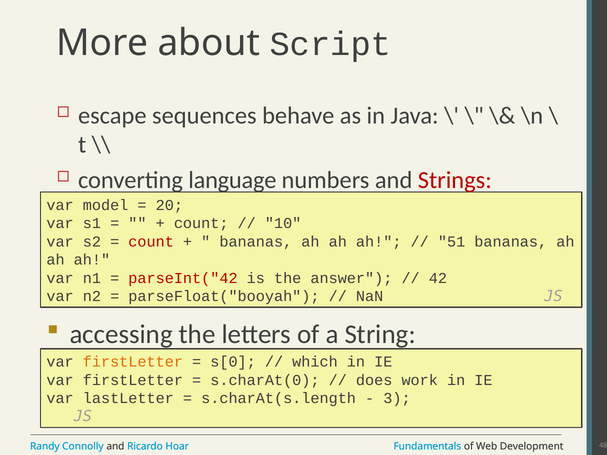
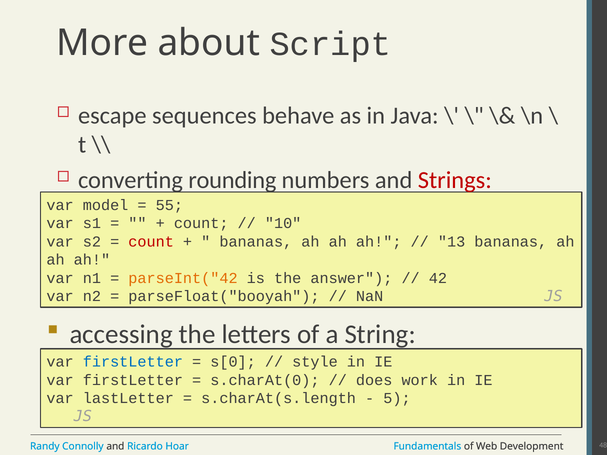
language: language -> rounding (232, 180)
20: 20 -> 55 (169, 205)
51: 51 -> 13 (452, 242)
parseInt("42 colour: red -> orange (183, 278)
firstLetter colour: orange -> blue (133, 362)
which: which -> style (315, 362)
3: 3 -> 5 (397, 398)
